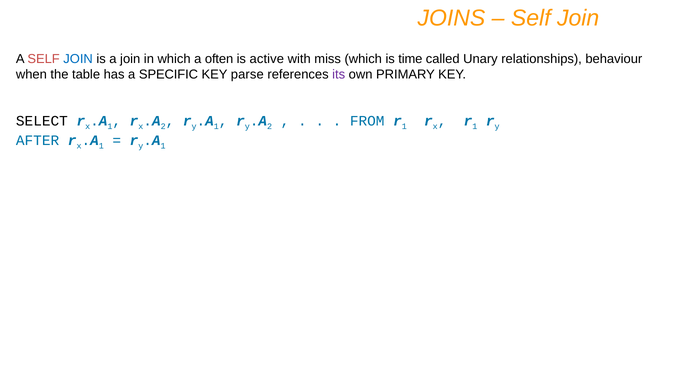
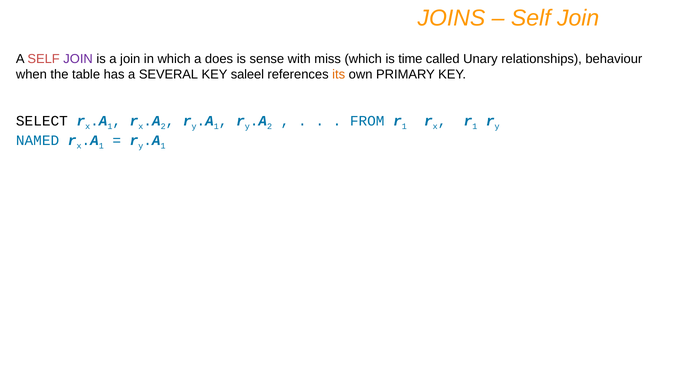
JOIN colour: blue -> purple (78, 59)
often: often -> does (219, 59)
active: active -> sense (267, 59)
SPECIFIC: SPECIFIC -> SEVERAL (169, 74)
parse: parse -> saleel (247, 74)
its colour: purple -> orange (339, 74)
AFTER: AFTER -> NAMED (38, 140)
